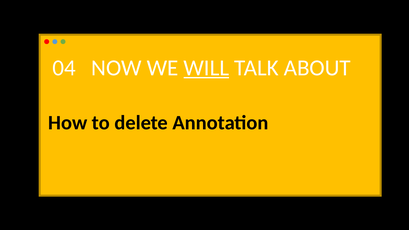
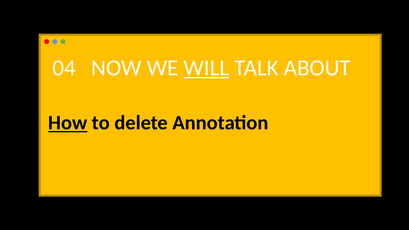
How underline: none -> present (68, 123)
